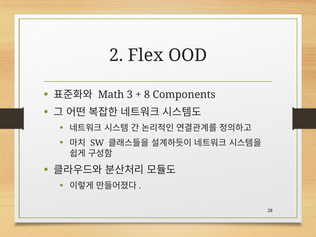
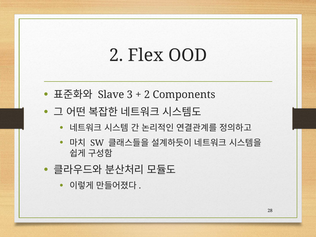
Math: Math -> Slave (111, 95)
8: 8 -> 2 (147, 95)
